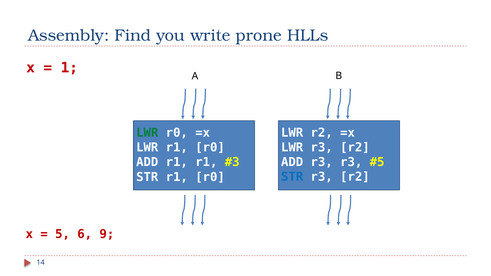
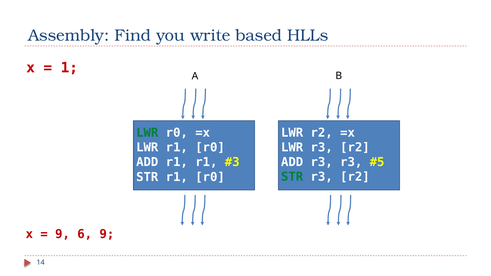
prone: prone -> based (259, 36)
STR colour: blue -> green (292, 177)
5: 5 -> 9 (63, 234)
